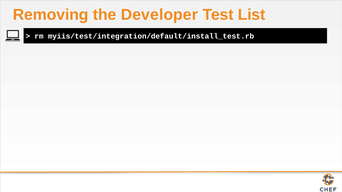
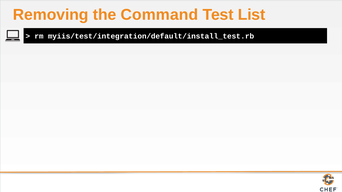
Developer: Developer -> Command (159, 15)
